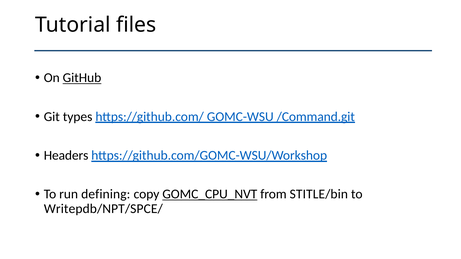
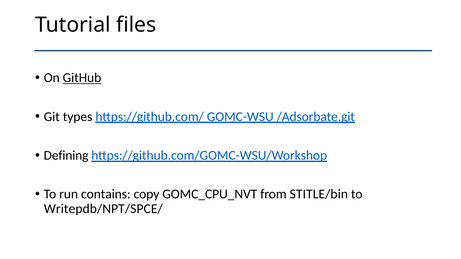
/Command.git: /Command.git -> /Adsorbate.git (316, 117)
Headers: Headers -> Defining (66, 156)
defining: defining -> contains (106, 194)
GOMC_CPU_NVT underline: present -> none (210, 194)
